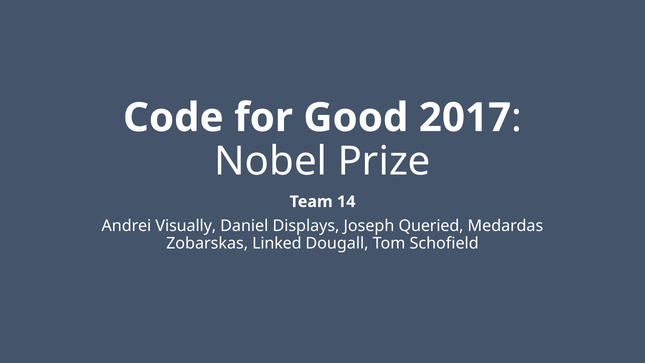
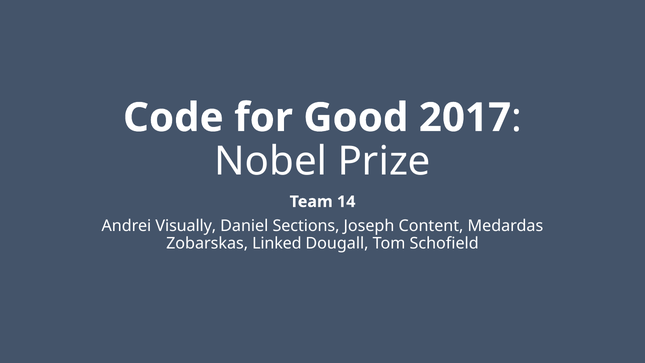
Displays: Displays -> Sections (306, 226)
Queried: Queried -> Content (431, 226)
